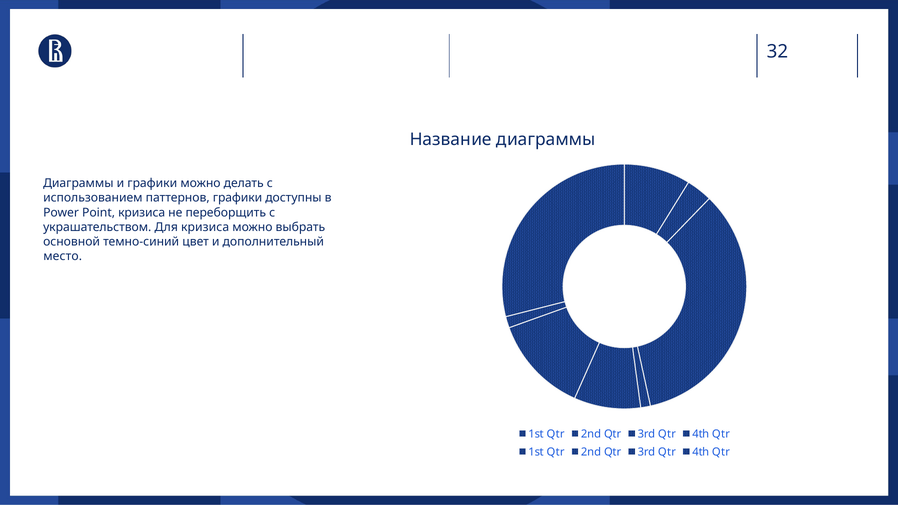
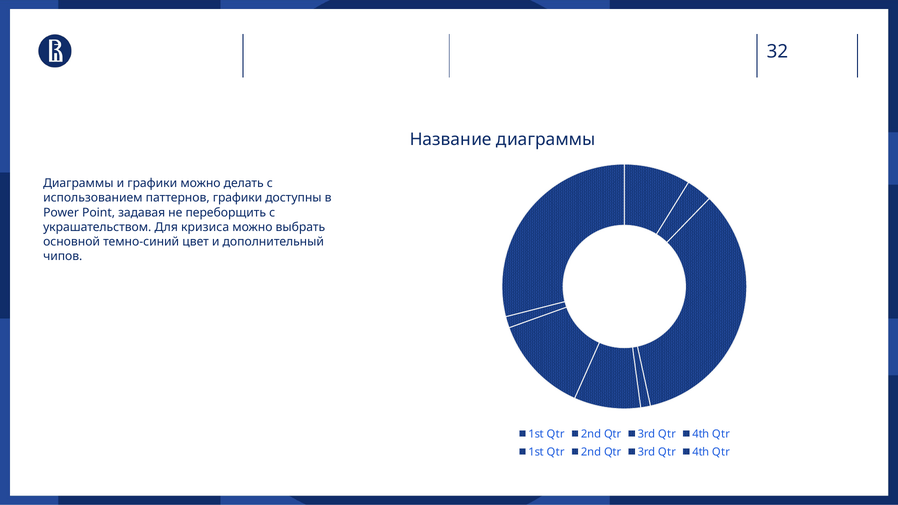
Point кризиса: кризиса -> задавая (142, 213)
место: место -> чипов (63, 256)
